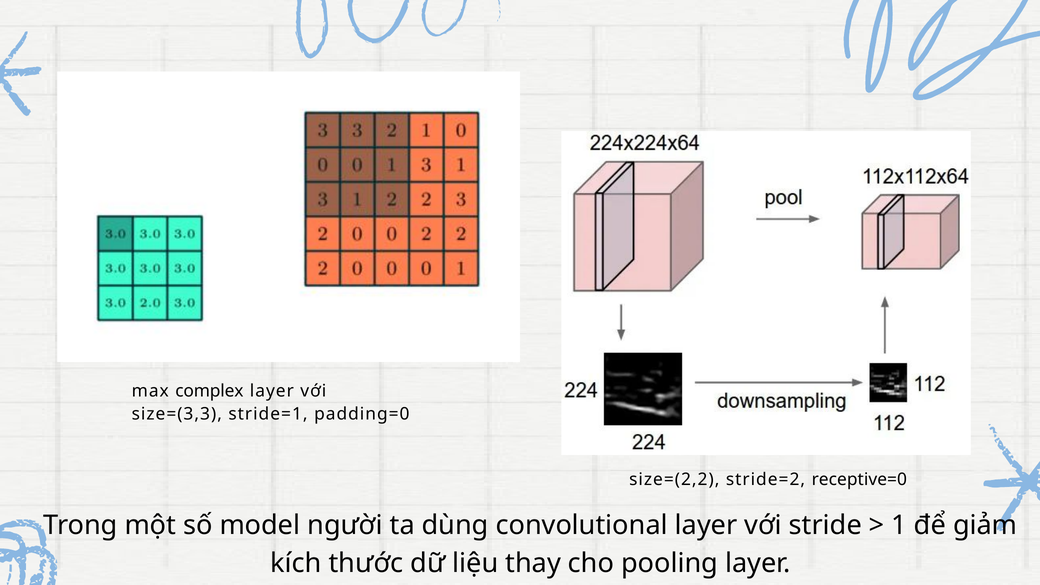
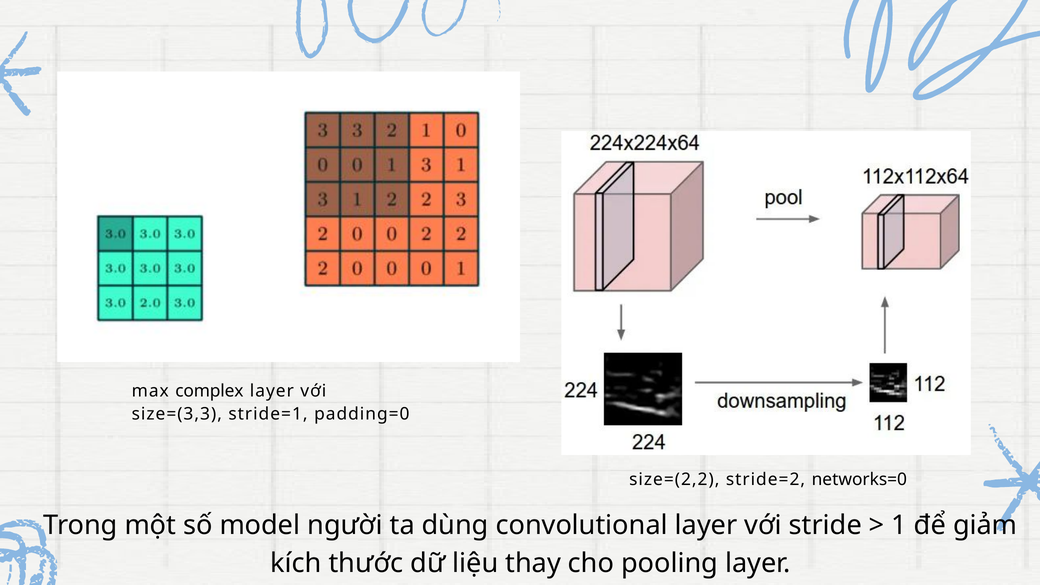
receptive=0: receptive=0 -> networks=0 (859, 479)
